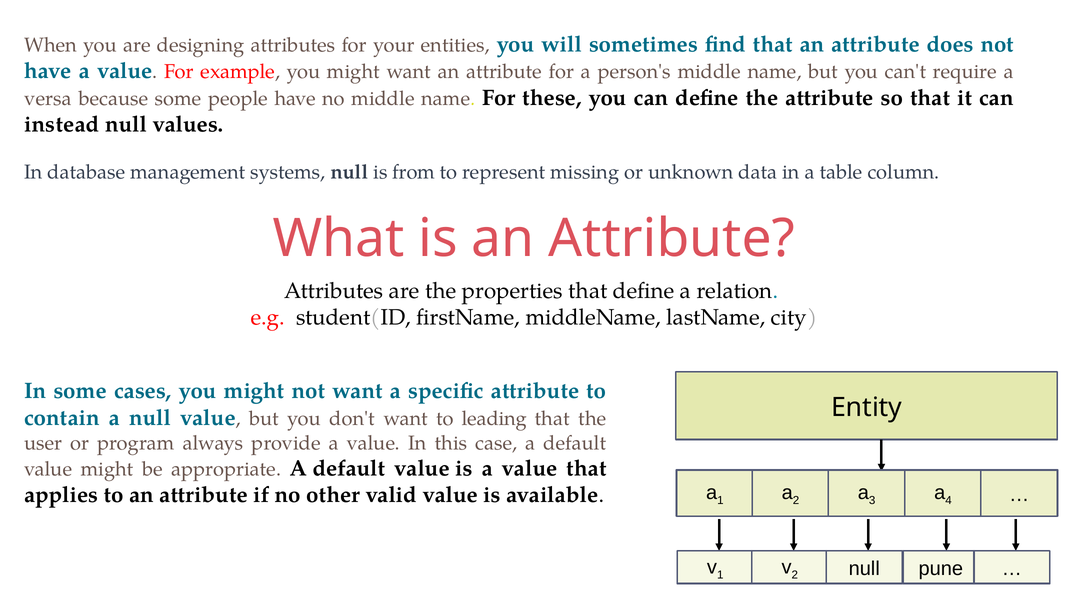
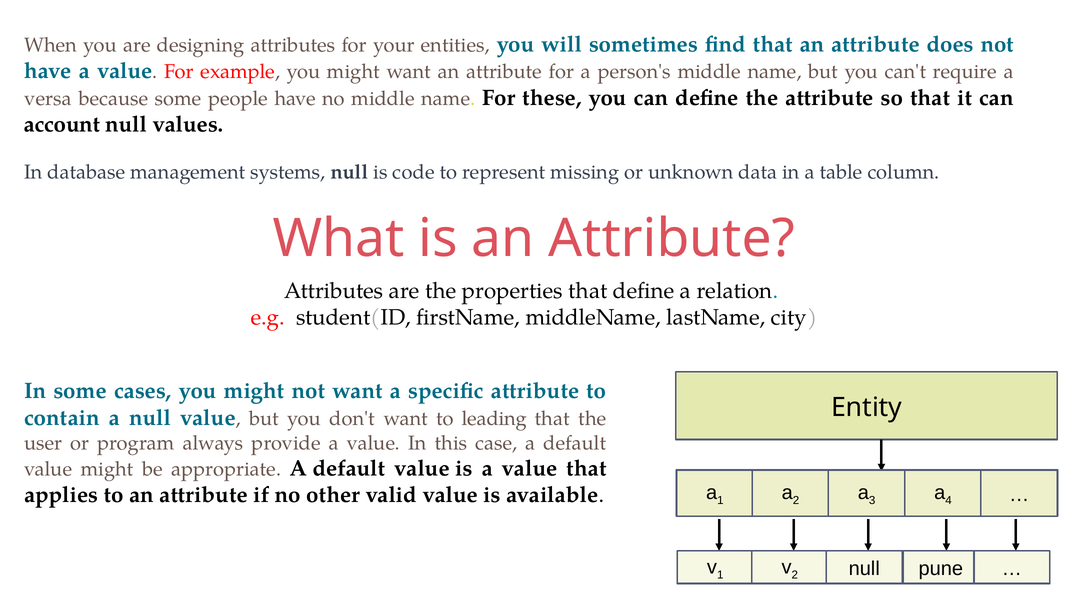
instead: instead -> account (62, 125)
from: from -> code (414, 173)
